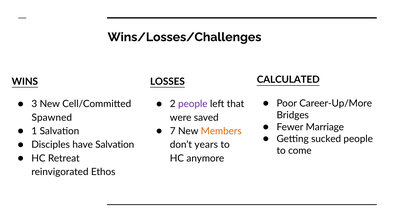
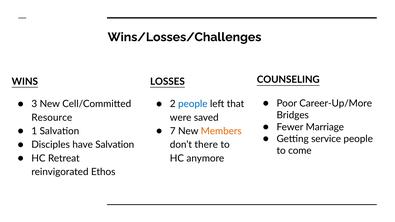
CALCULATED: CALCULATED -> COUNSELING (288, 80)
people colour: purple -> blue (193, 104)
Spawned: Spawned -> Resource (52, 118)
sucked: sucked -> service (326, 139)
years: years -> there (206, 145)
